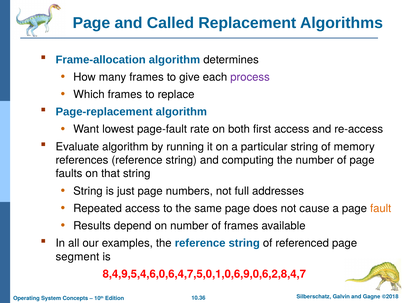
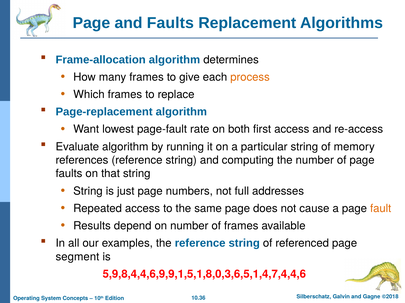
and Called: Called -> Faults (170, 23)
process colour: purple -> orange (250, 77)
8,4,9,5,4,6,0,6,4,7,5,0,1,0,6,9,0,6,2,8,4,7: 8,4,9,5,4,6,0,6,4,7,5,0,1,0,6,9,0,6,2,8,4,7 -> 5,9,8,4,4,6,9,9,1,5,1,8,0,3,6,5,1,4,7,4,4,6 (204, 275)
